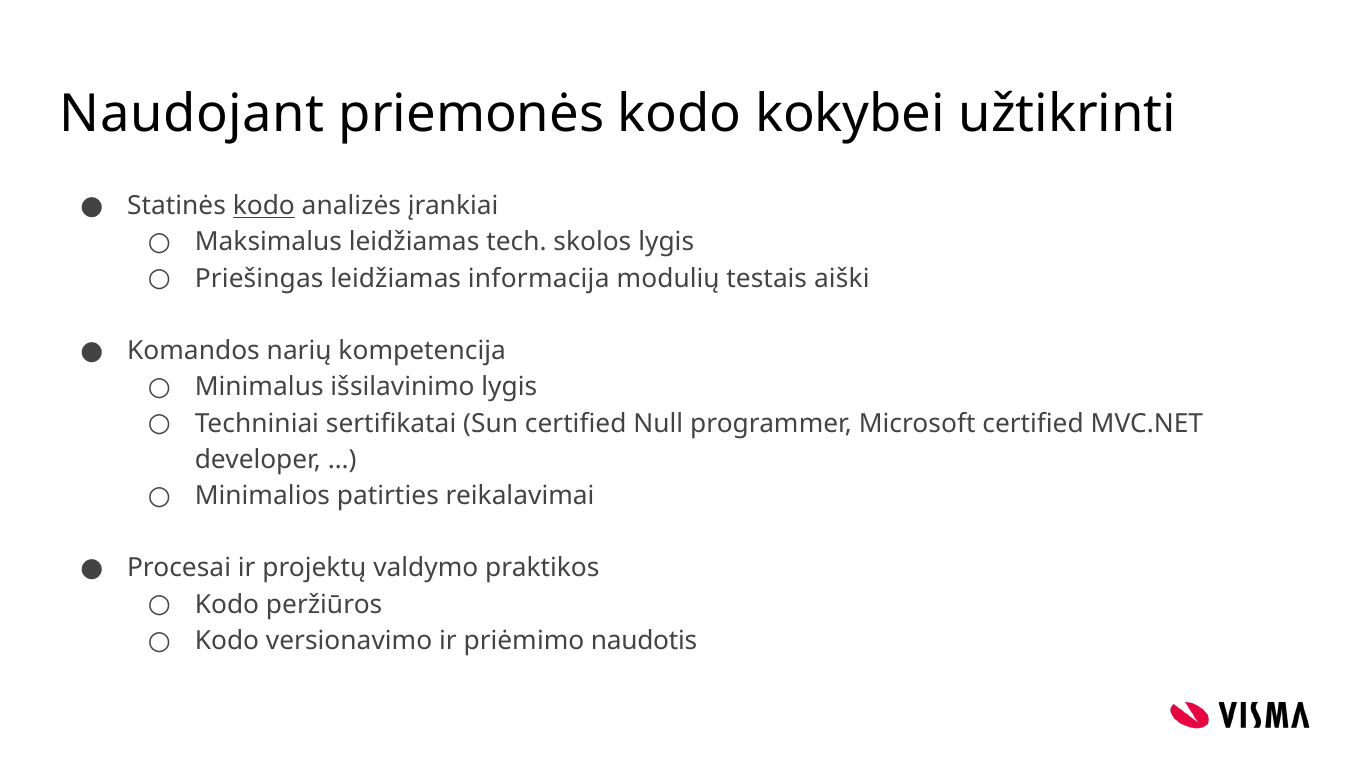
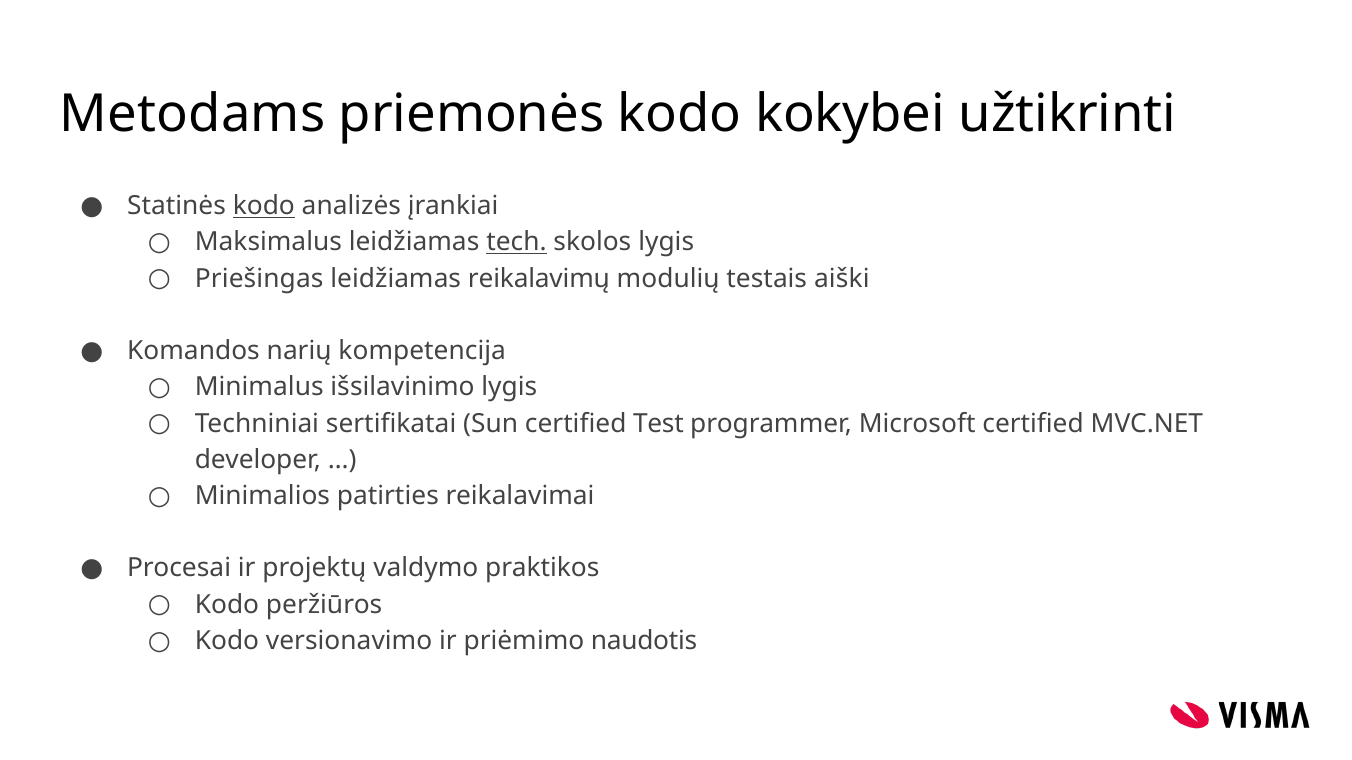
Naudojant: Naudojant -> Metodams (192, 115)
tech underline: none -> present (516, 242)
informacija: informacija -> reikalavimų (539, 279)
Null: Null -> Test (658, 424)
